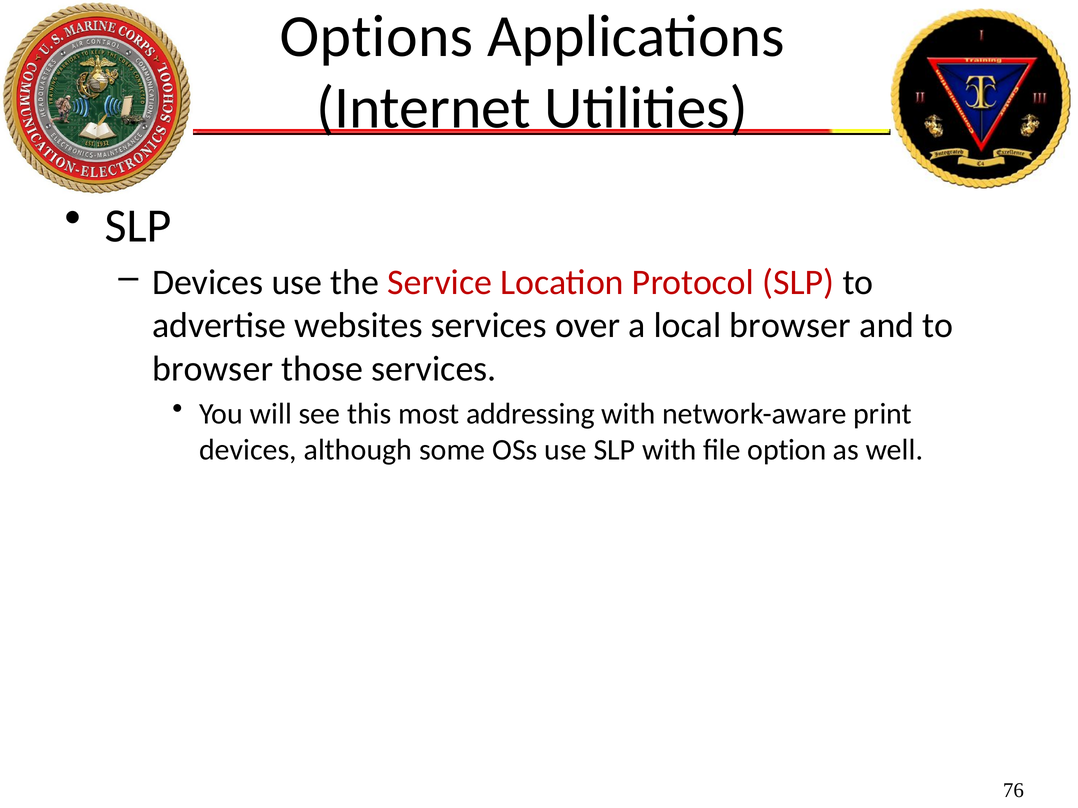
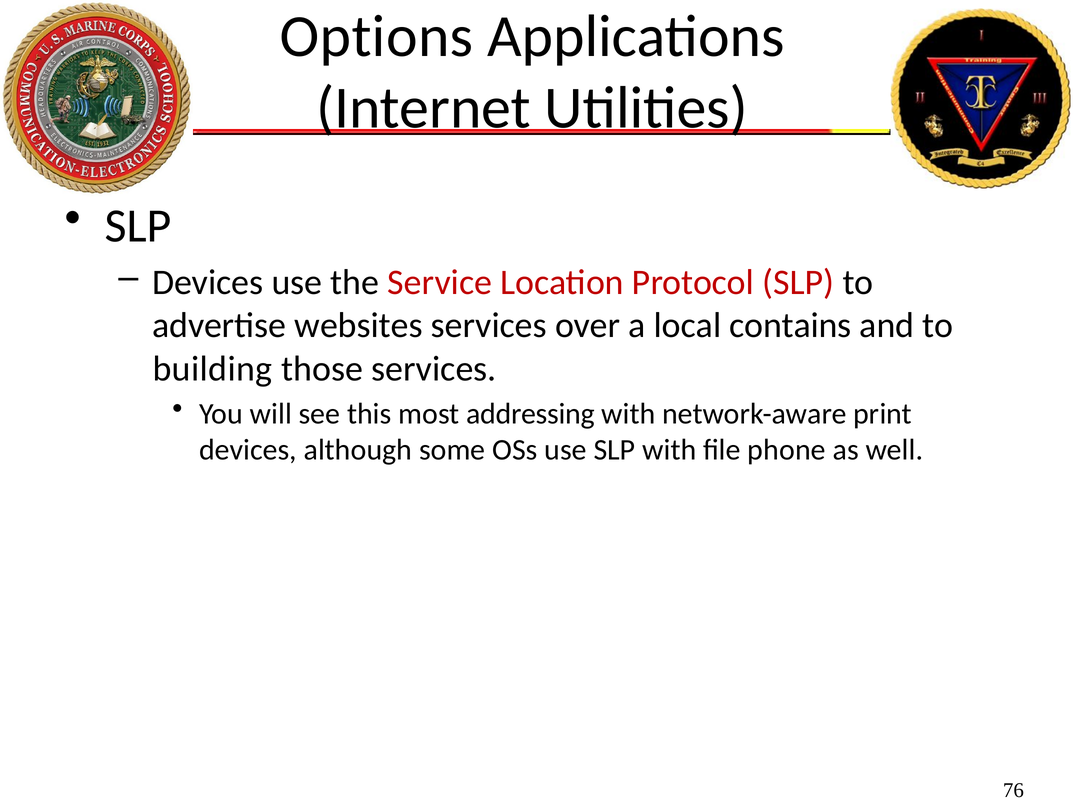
local browser: browser -> contains (790, 326)
browser: browser -> building (212, 369)
option: option -> phone (787, 450)
